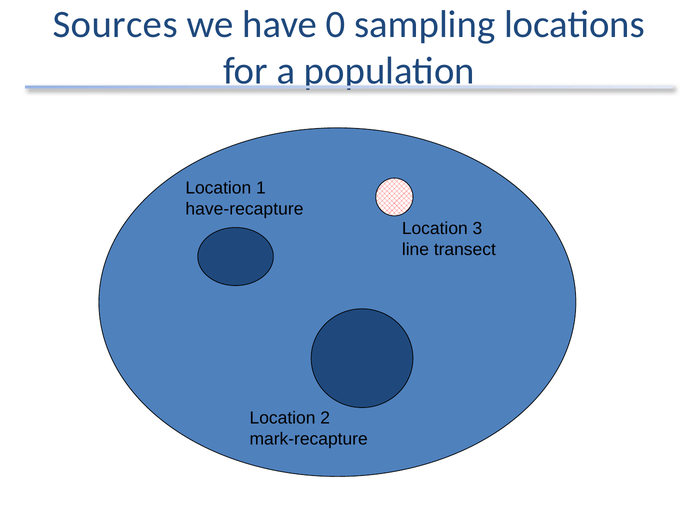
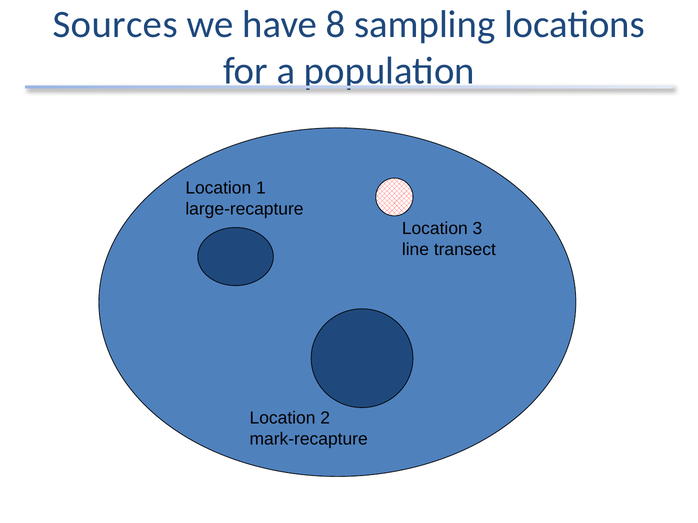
0: 0 -> 8 (336, 25)
have-recapture: have-recapture -> large-recapture (244, 209)
